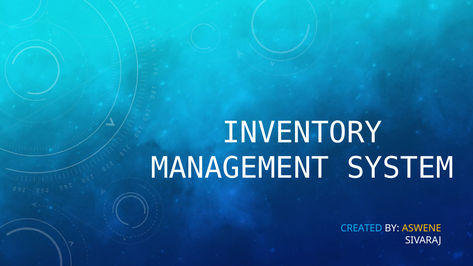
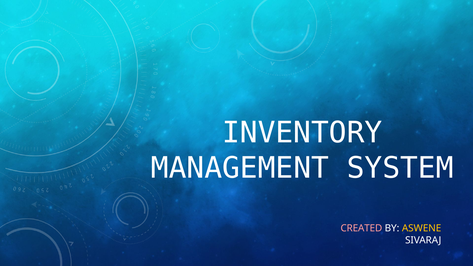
CREATED colour: light blue -> pink (361, 228)
